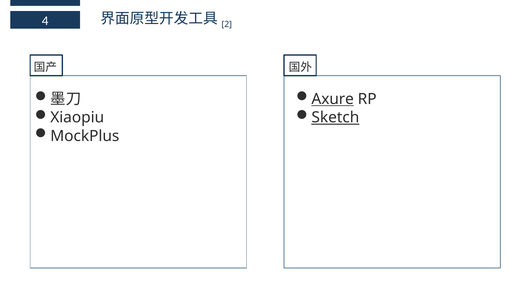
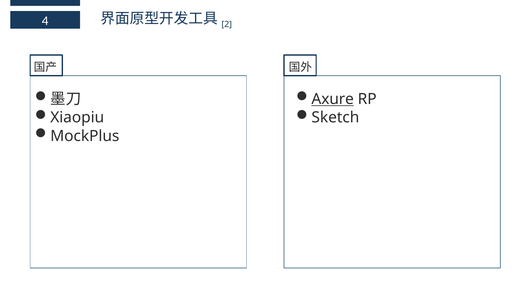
Sketch underline: present -> none (335, 118)
